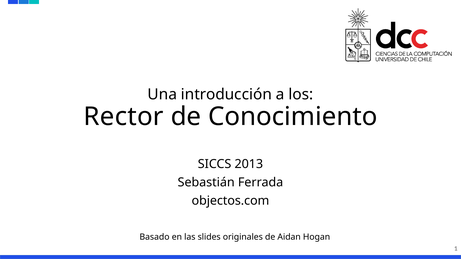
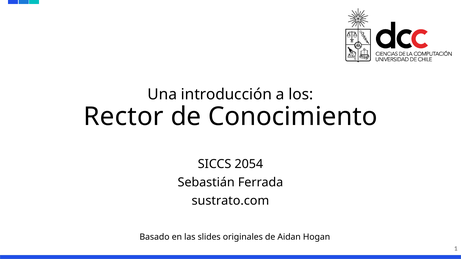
2013: 2013 -> 2054 (249, 164)
objectos.com: objectos.com -> sustrato.com (230, 201)
